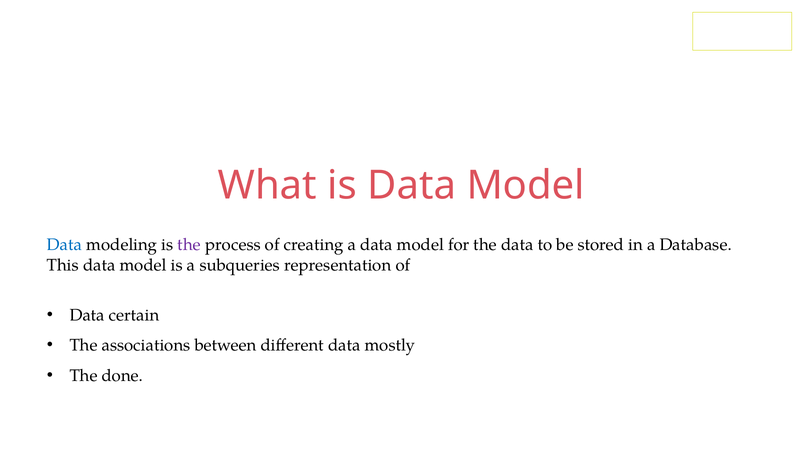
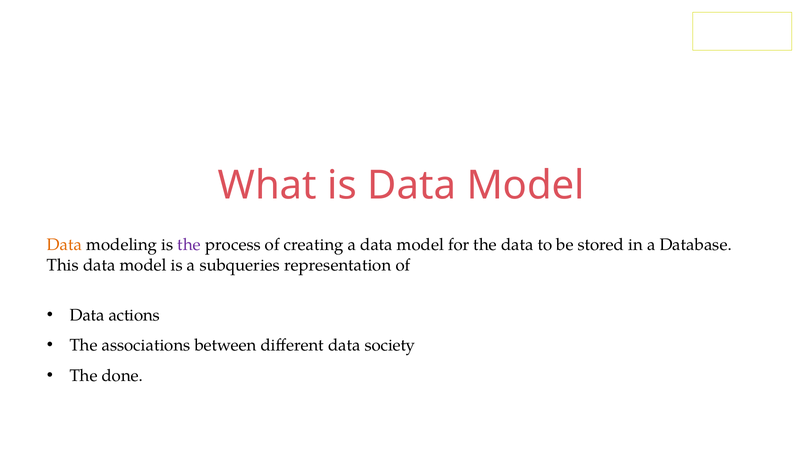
Data colour: blue -> orange (65, 245)
certain: certain -> actions (134, 315)
mostly: mostly -> society (390, 345)
